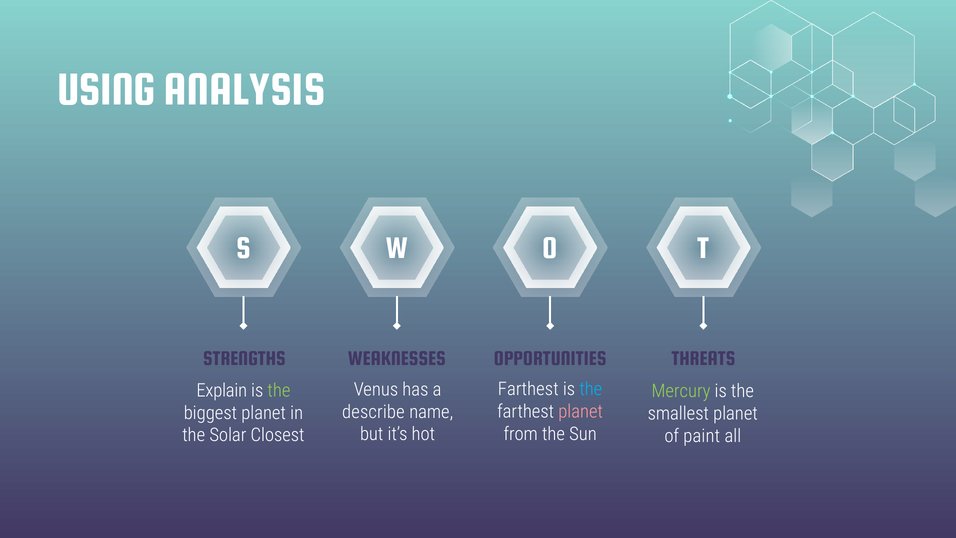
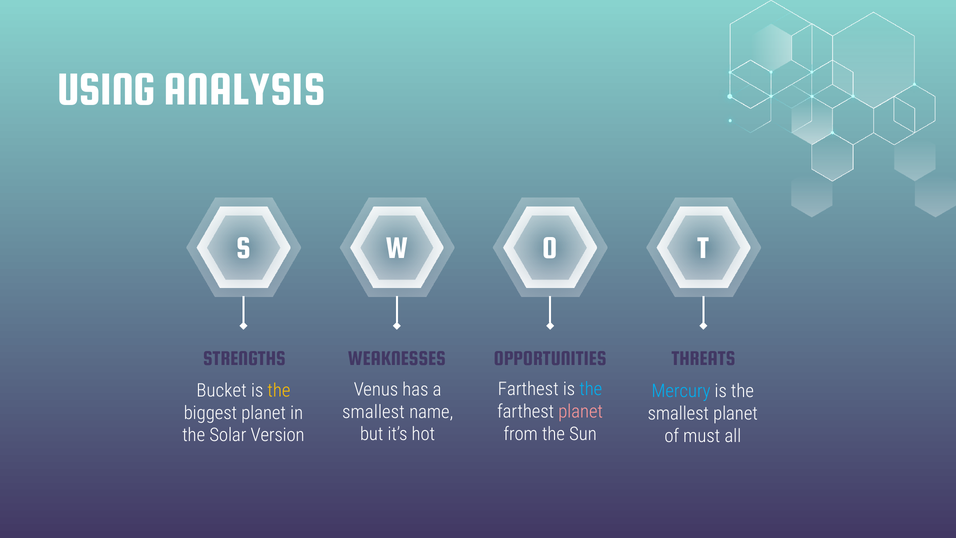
Explain: Explain -> Bucket (222, 391)
the colour: light green -> yellow (279, 391)
Mercury colour: light green -> light blue (681, 391)
describe: describe -> smallest (373, 412)
Closest: Closest -> Version (278, 435)
paint: paint -> must (702, 436)
